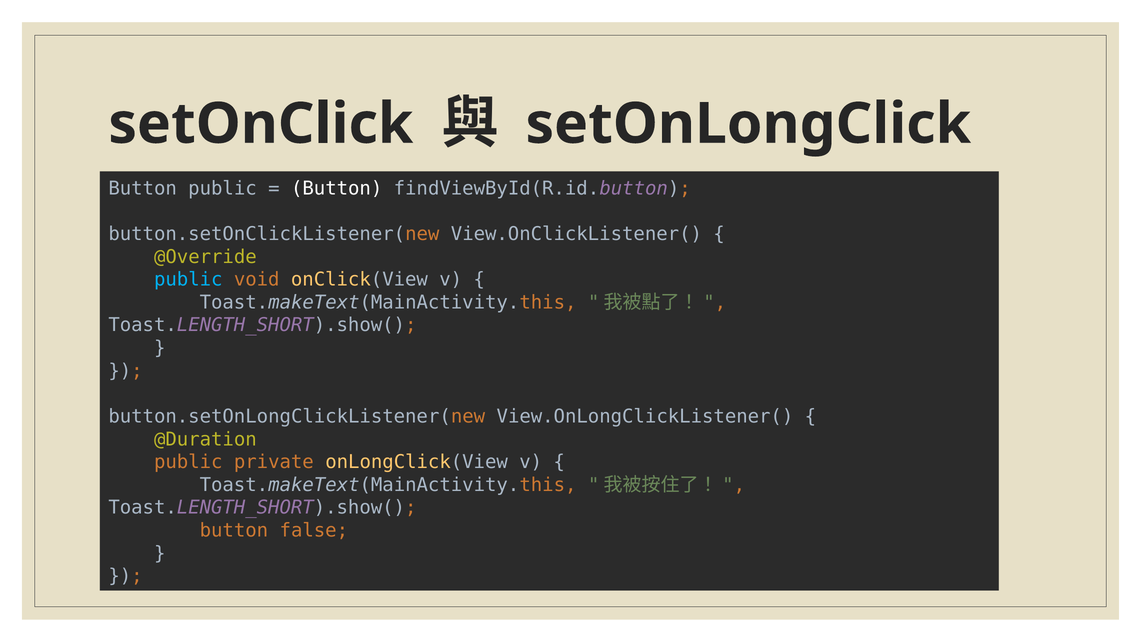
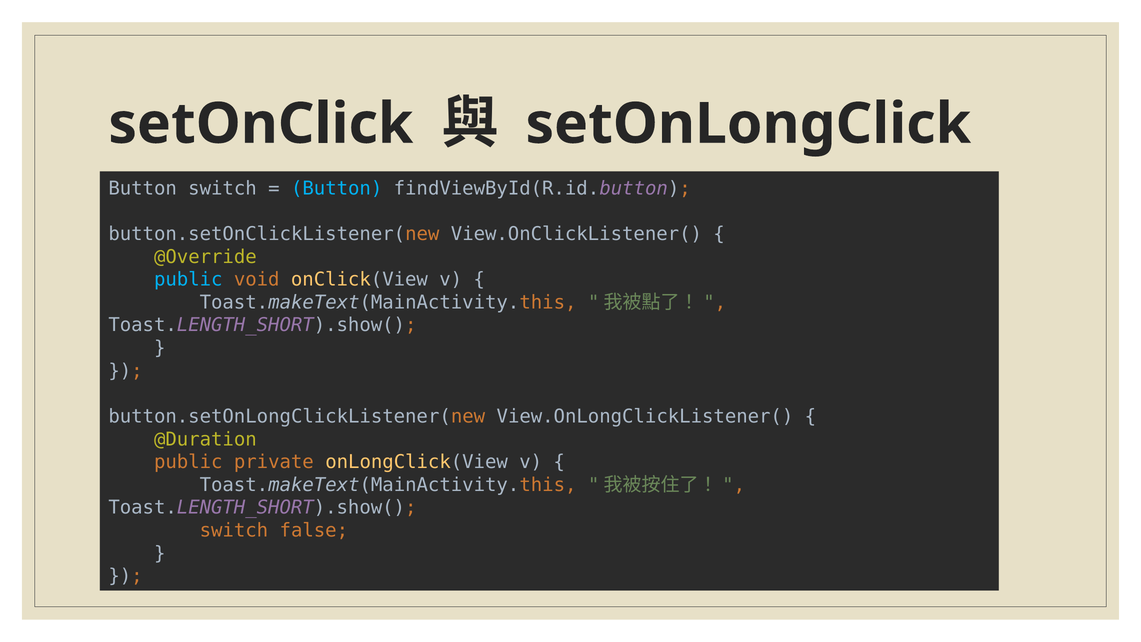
Button public: public -> switch (222, 188)
Button colour: white -> light blue (337, 188)
button: button -> switch (234, 530)
